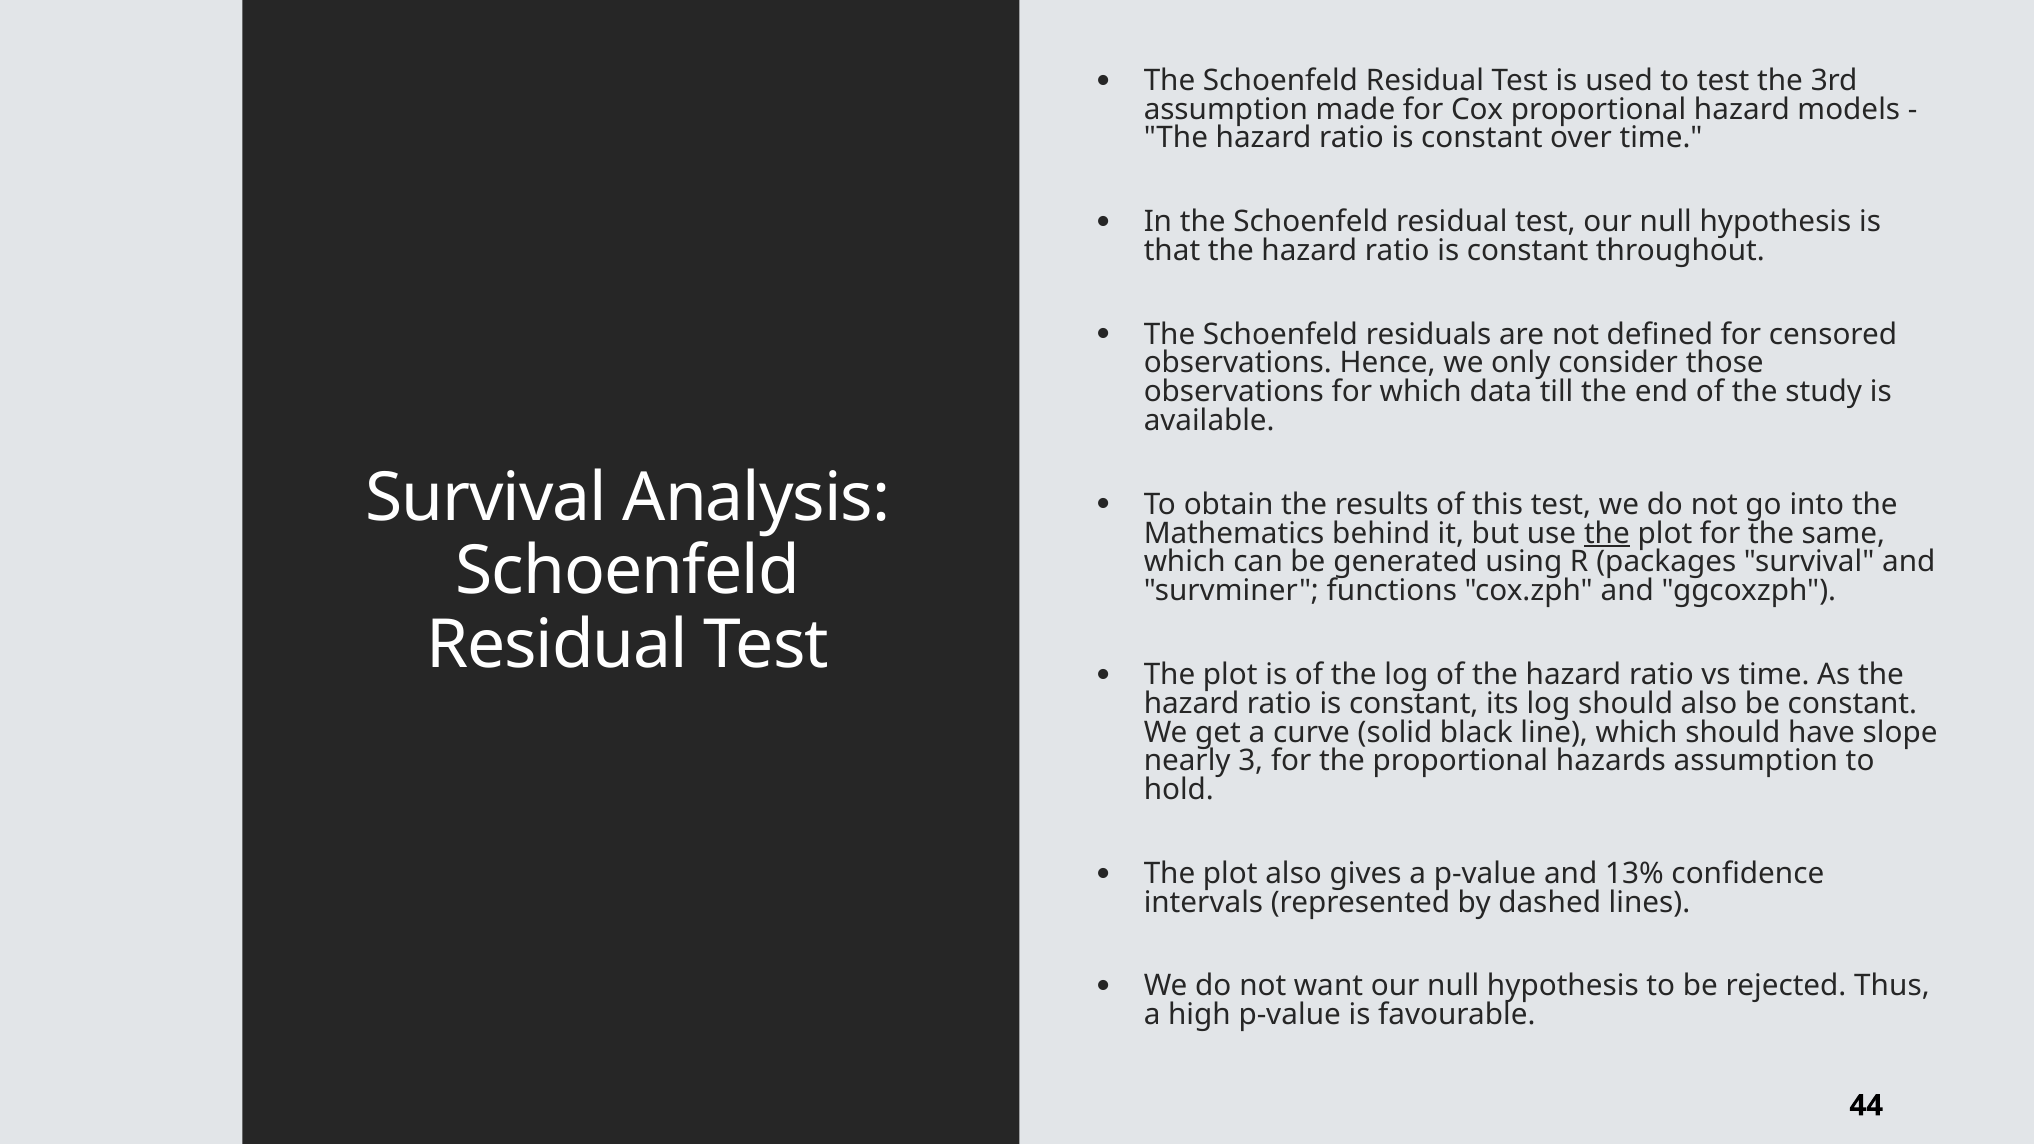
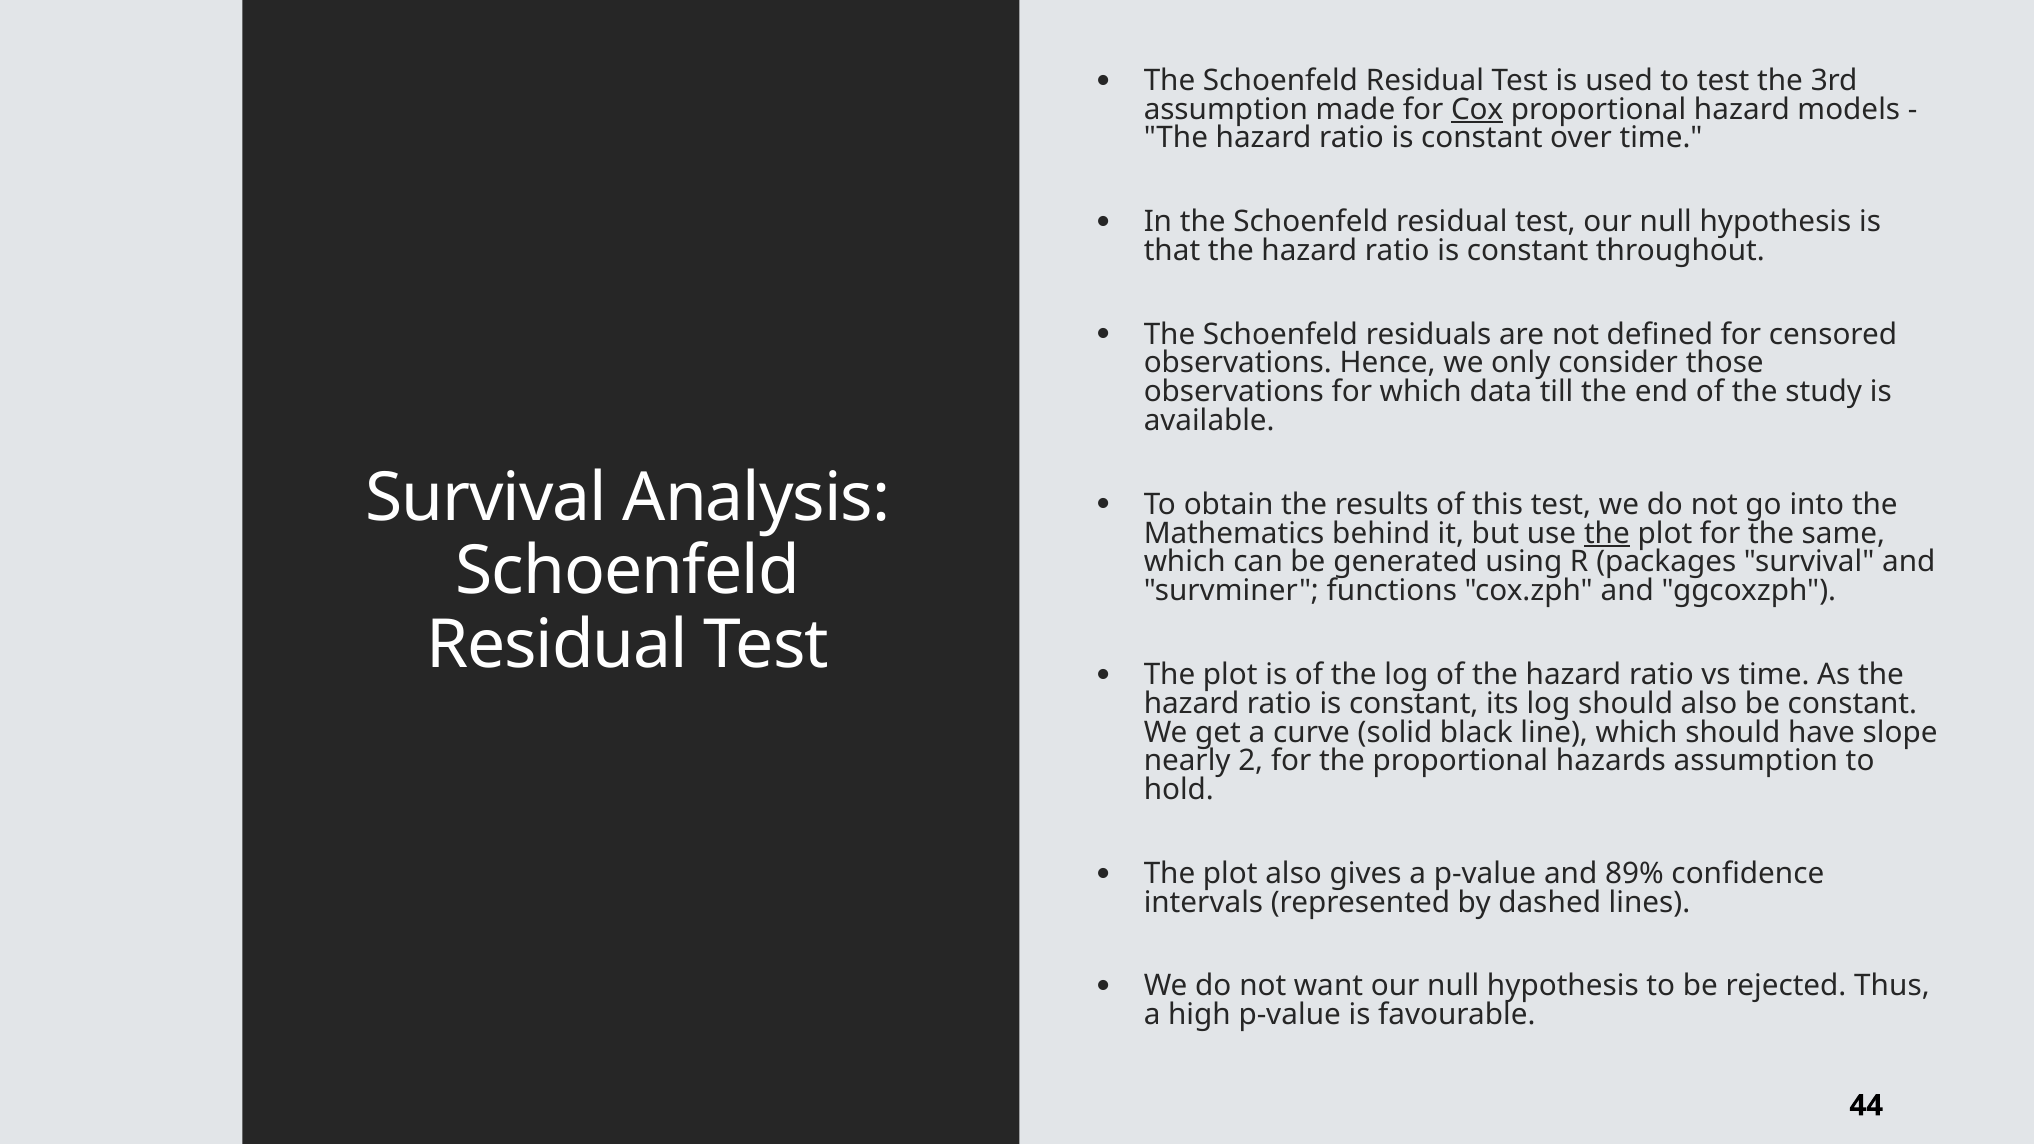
Cox underline: none -> present (1477, 109)
3: 3 -> 2 (1251, 761)
13%: 13% -> 89% (1634, 874)
